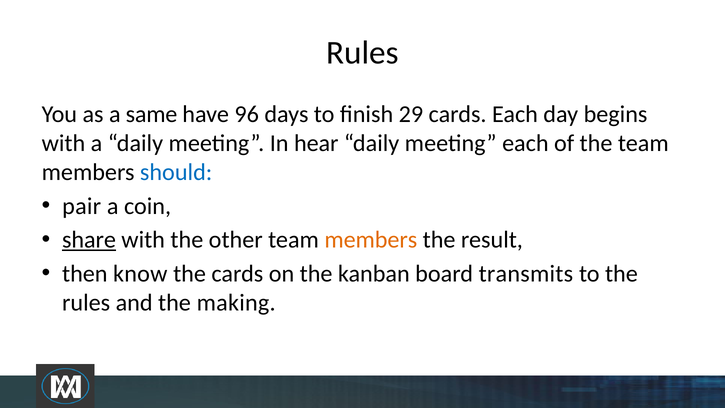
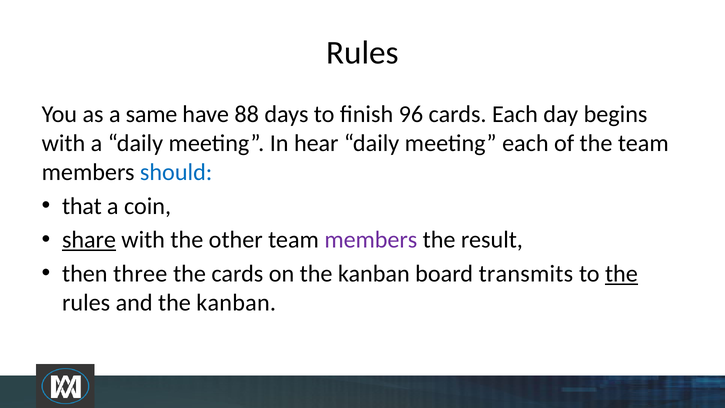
96: 96 -> 88 (247, 114)
29: 29 -> 96 (411, 114)
pair: pair -> that (82, 206)
members colour: orange -> purple (371, 240)
know: know -> three (140, 274)
the underline: none -> present (621, 274)
and the making: making -> kanban (236, 303)
